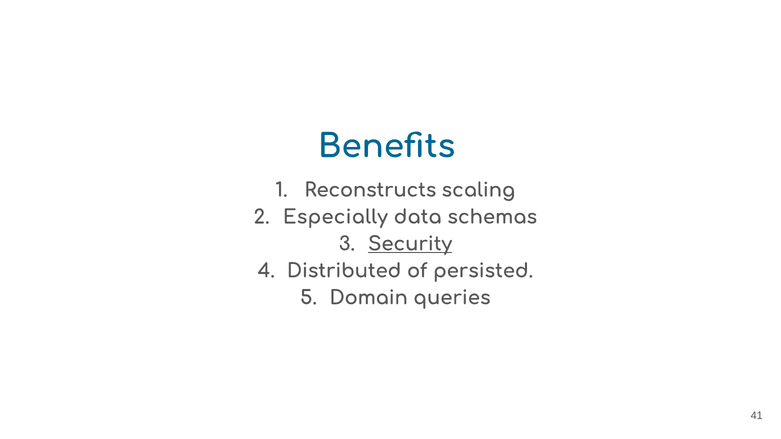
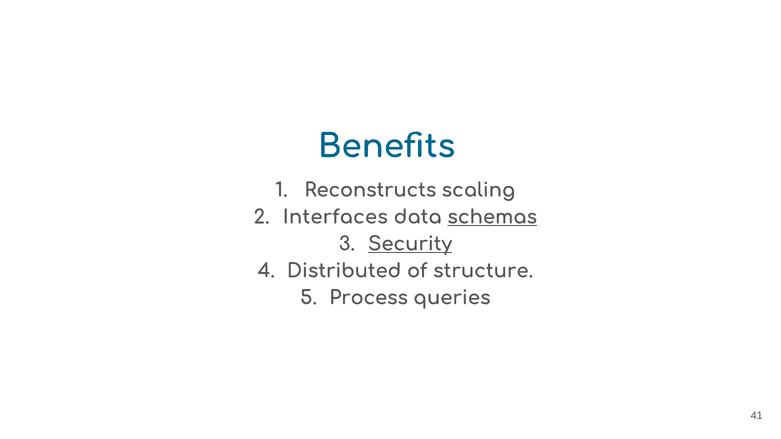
Especially: Especially -> Interfaces (335, 217)
schemas underline: none -> present (492, 217)
persisted: persisted -> structure (483, 271)
Domain: Domain -> Process (369, 298)
